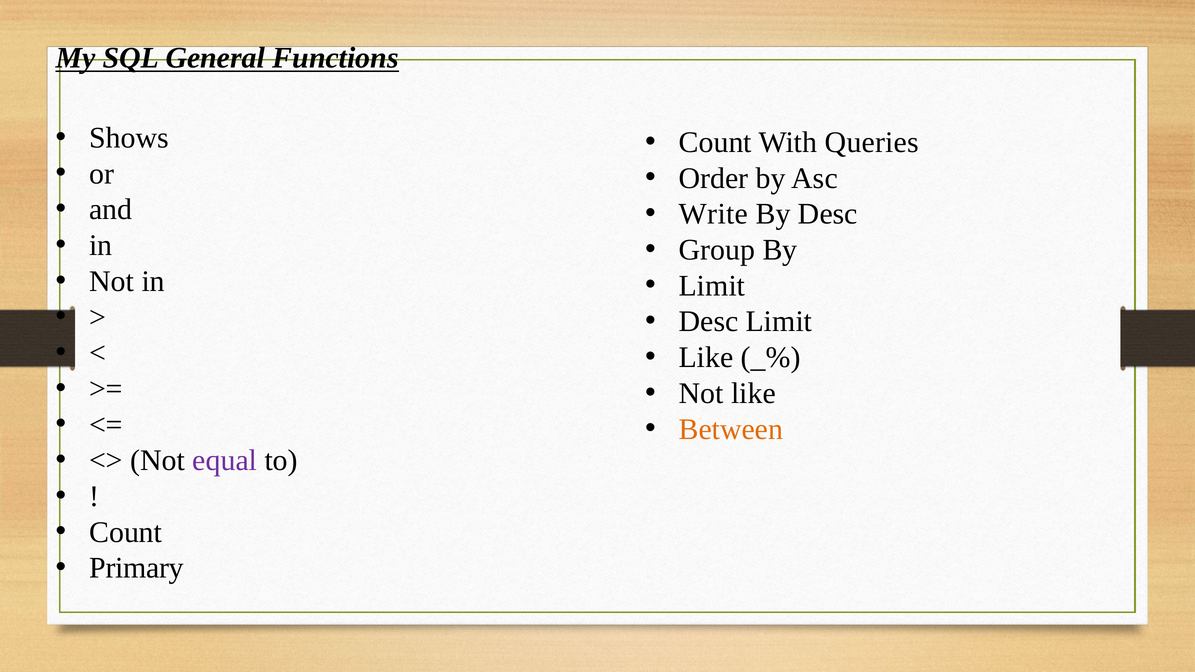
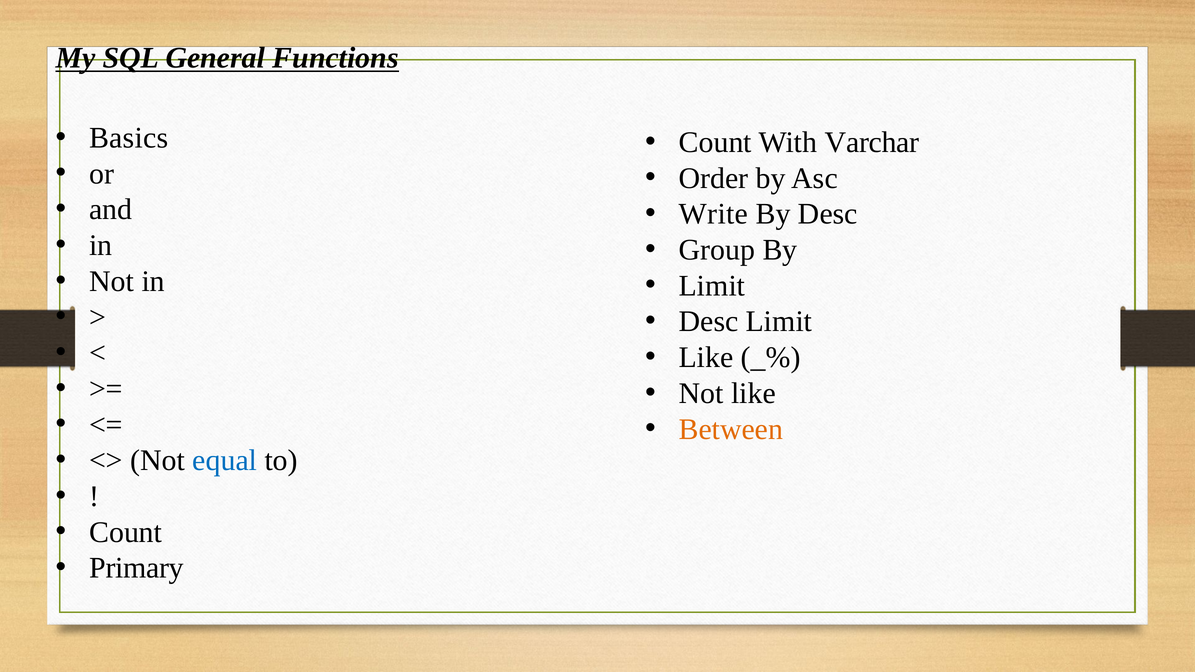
Shows: Shows -> Basics (129, 138)
Queries: Queries -> Varchar (872, 142)
equal colour: purple -> blue (225, 461)
